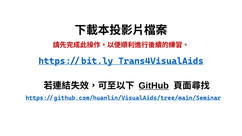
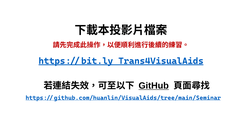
https://bit.ly/Trans4VisualAids underline: none -> present (121, 61)
